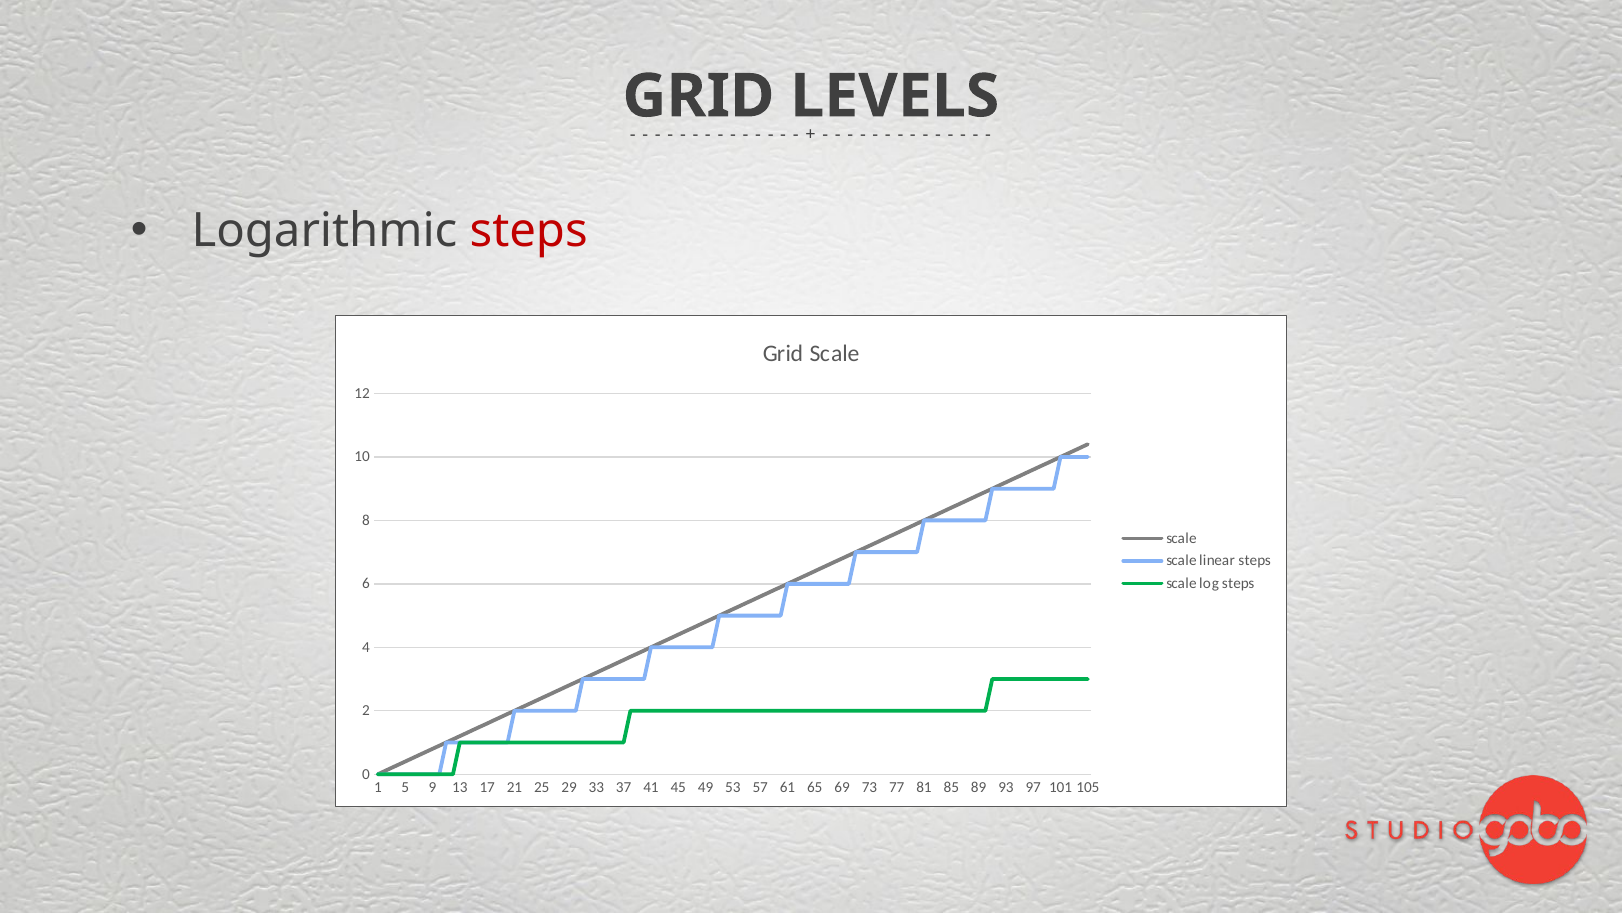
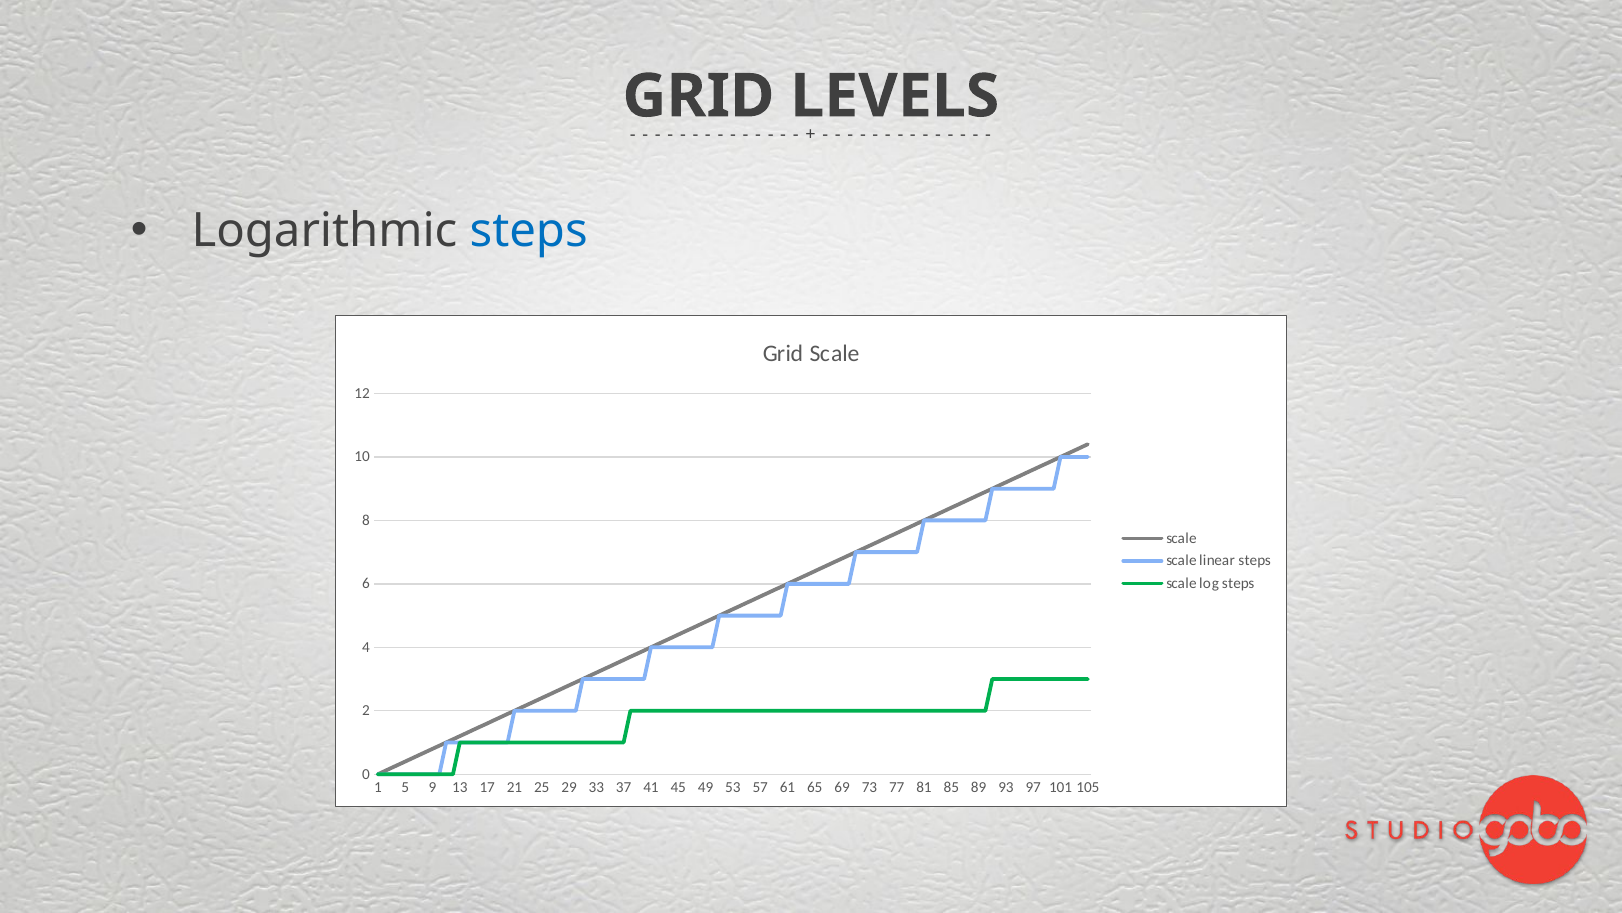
steps colour: red -> blue (529, 231)
